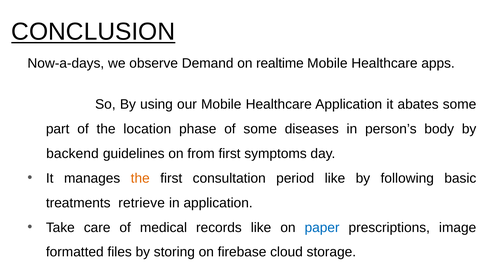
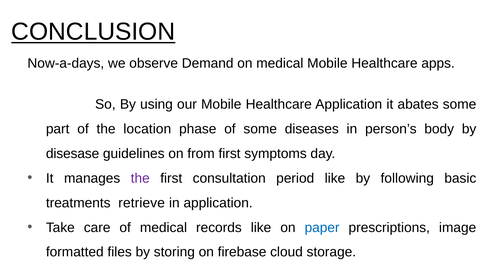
on realtime: realtime -> medical (280, 63)
backend: backend -> disesase (73, 153)
the colour: orange -> purple (140, 178)
